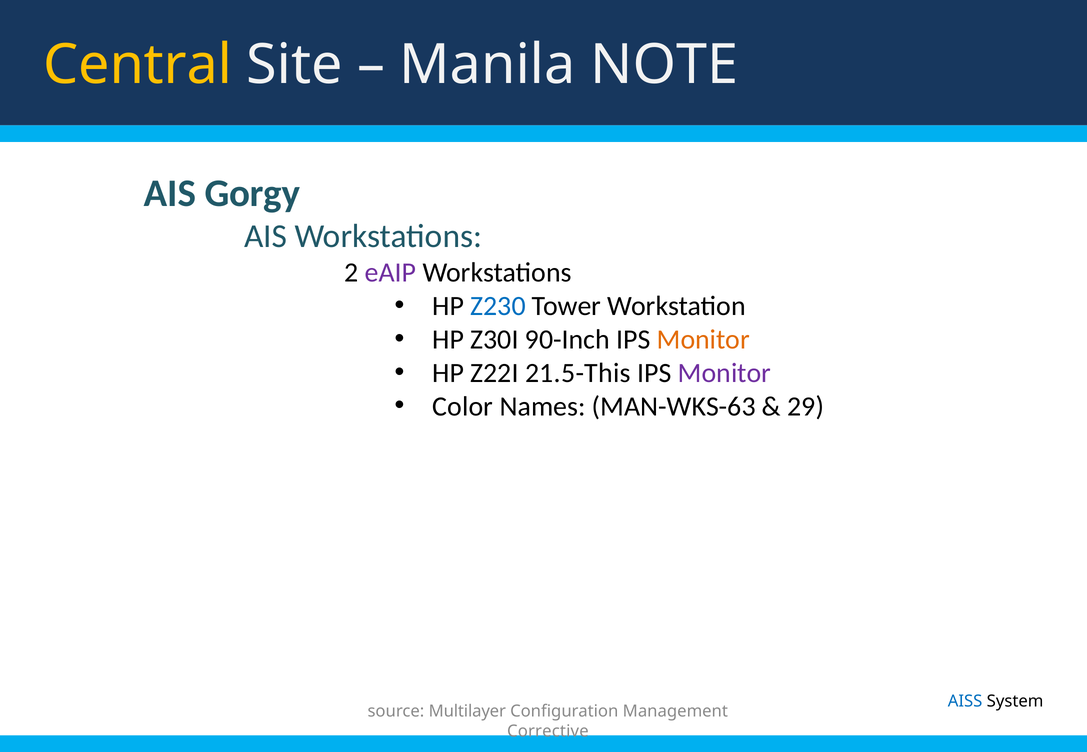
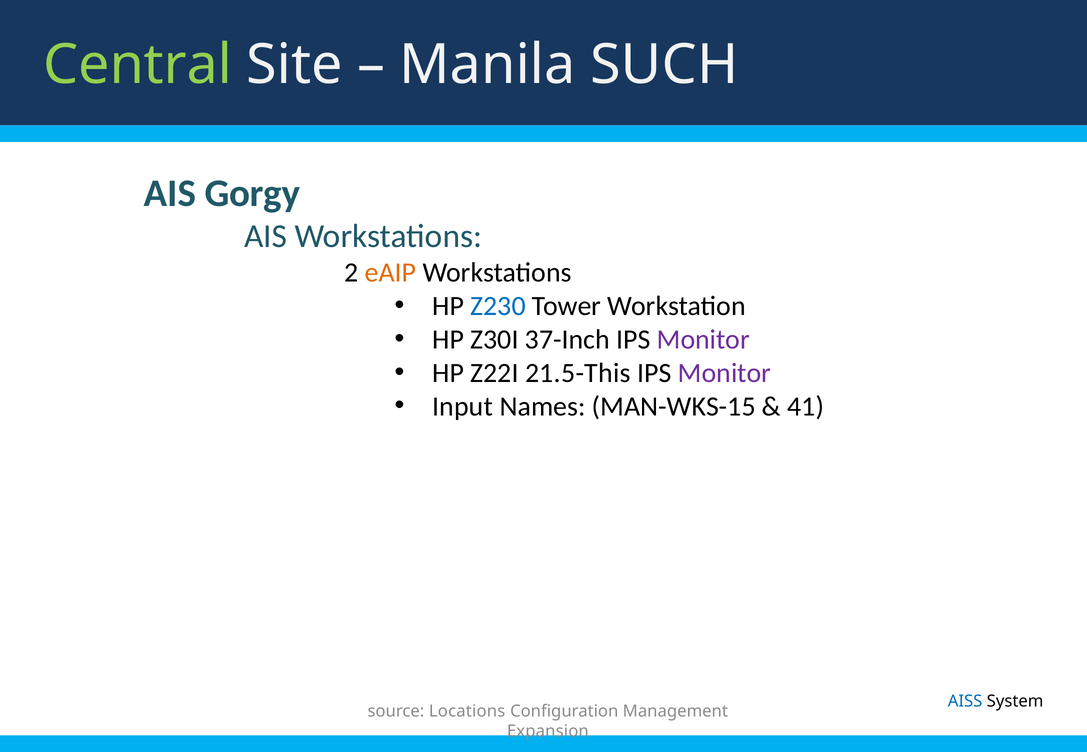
Central colour: yellow -> light green (138, 65)
NOTE: NOTE -> SUCH (664, 65)
eAIP colour: purple -> orange (390, 273)
90-Inch: 90-Inch -> 37-Inch (567, 340)
Monitor colour: orange -> purple (703, 340)
Color: Color -> Input (463, 407)
MAN-WKS-63: MAN-WKS-63 -> MAN-WKS-15 (674, 407)
29: 29 -> 41 (806, 407)
Multilayer: Multilayer -> Locations (467, 712)
Corrective: Corrective -> Expansion (548, 732)
